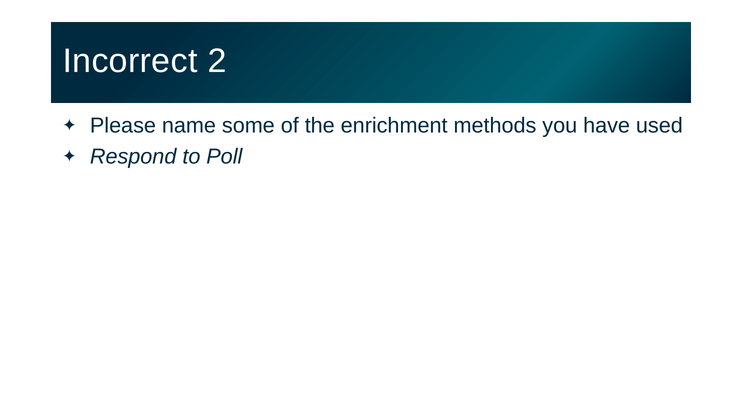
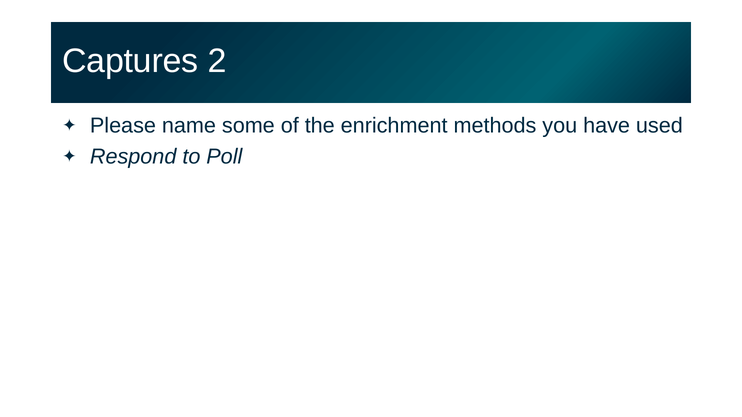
Incorrect: Incorrect -> Captures (130, 61)
